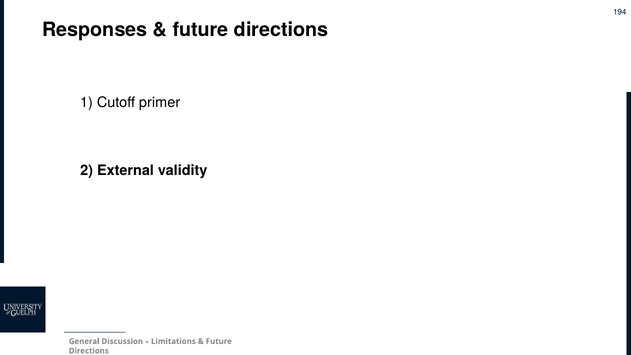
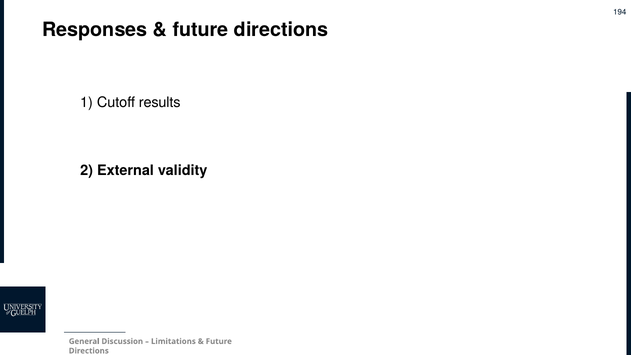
primer: primer -> results (160, 102)
